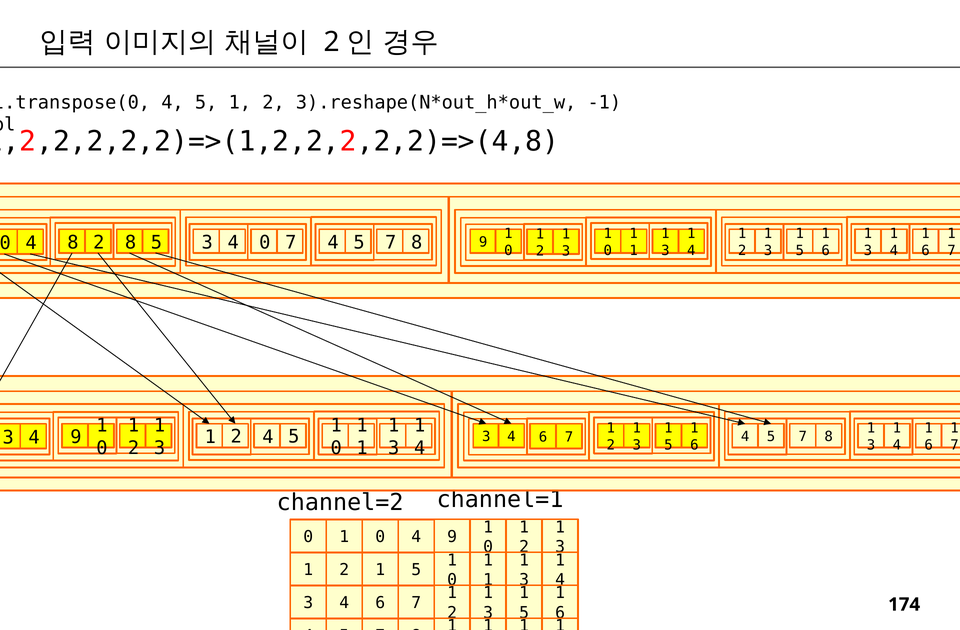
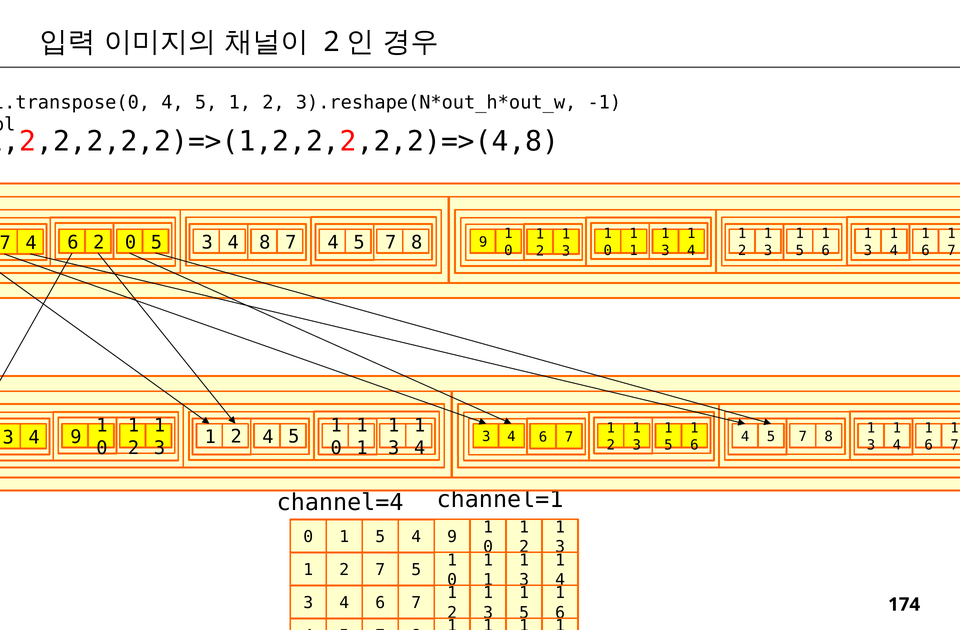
0: 0 -> 7 (5, 243)
8: 8 -> 6 (73, 243)
2 8: 8 -> 0 (131, 243)
4 0: 0 -> 8 (265, 243)
channel=2: channel=2 -> channel=4 (340, 503)
0 1 0: 0 -> 5 (380, 538)
1: 1 -> 7 (380, 571)
